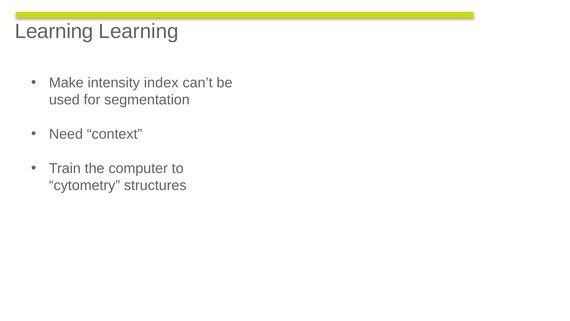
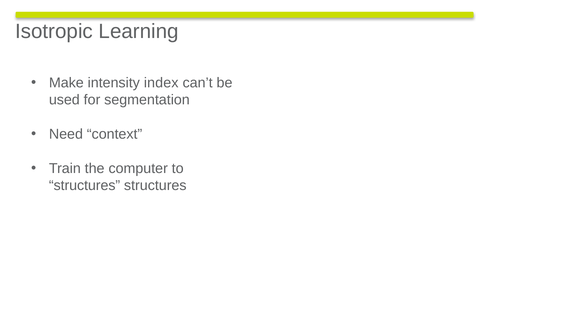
Learning: Learning -> Isotropic (54, 31)
cytometry: cytometry -> structures (85, 185)
